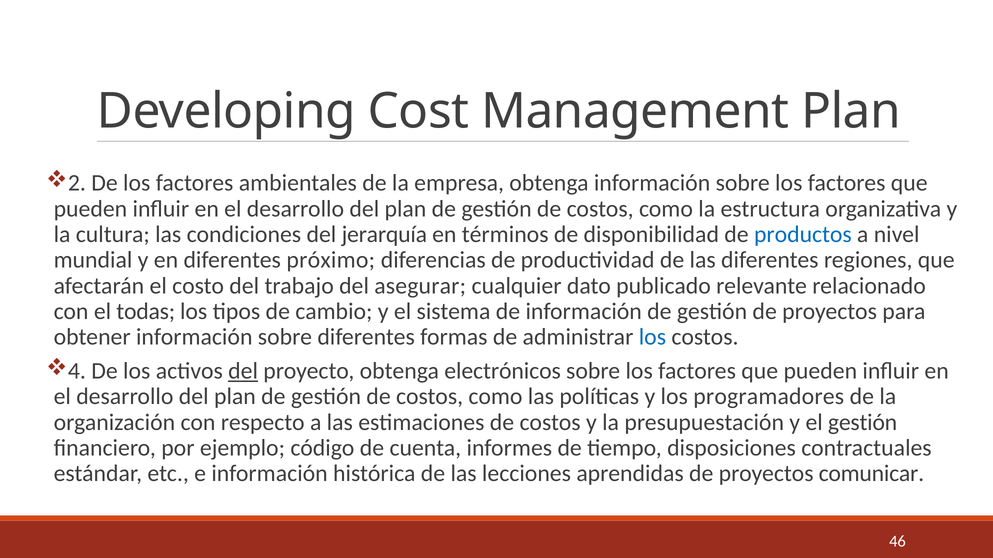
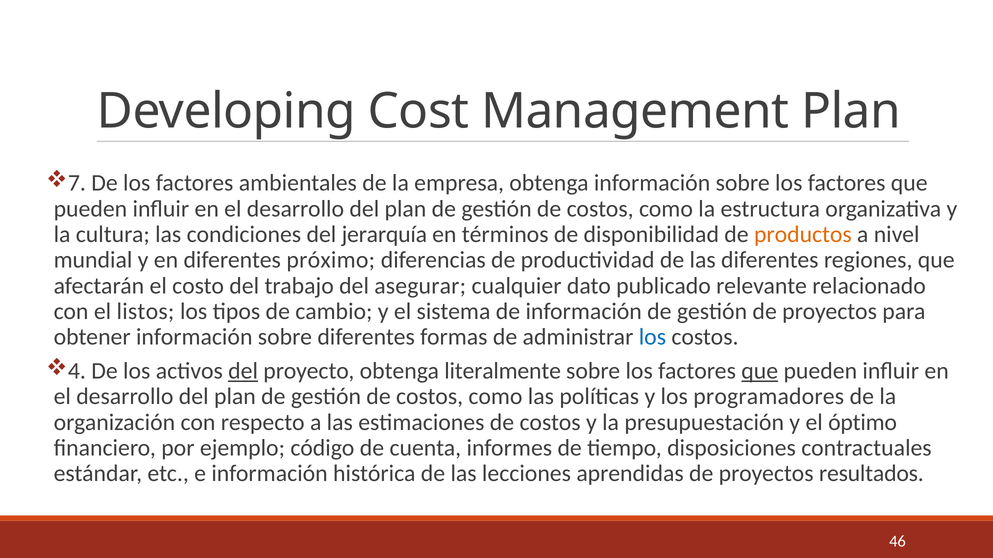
2: 2 -> 7 (77, 183)
productos colour: blue -> orange (803, 235)
todas: todas -> listos (145, 312)
electrónicos: electrónicos -> literalmente (503, 371)
que underline: none -> present (760, 371)
el gestión: gestión -> óptimo (863, 423)
comunicar: comunicar -> resultados (871, 474)
